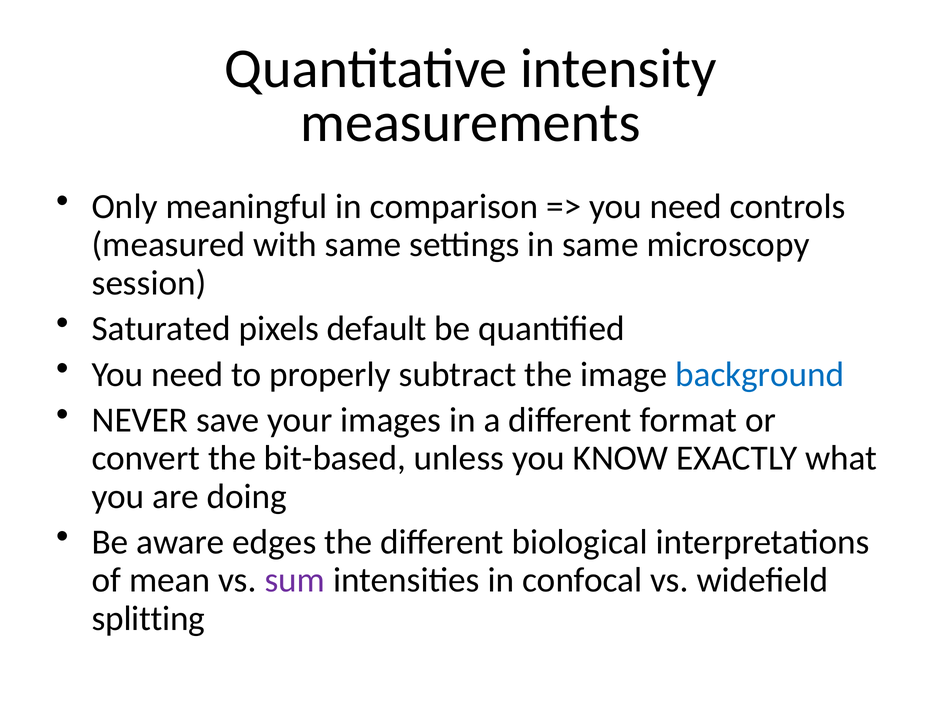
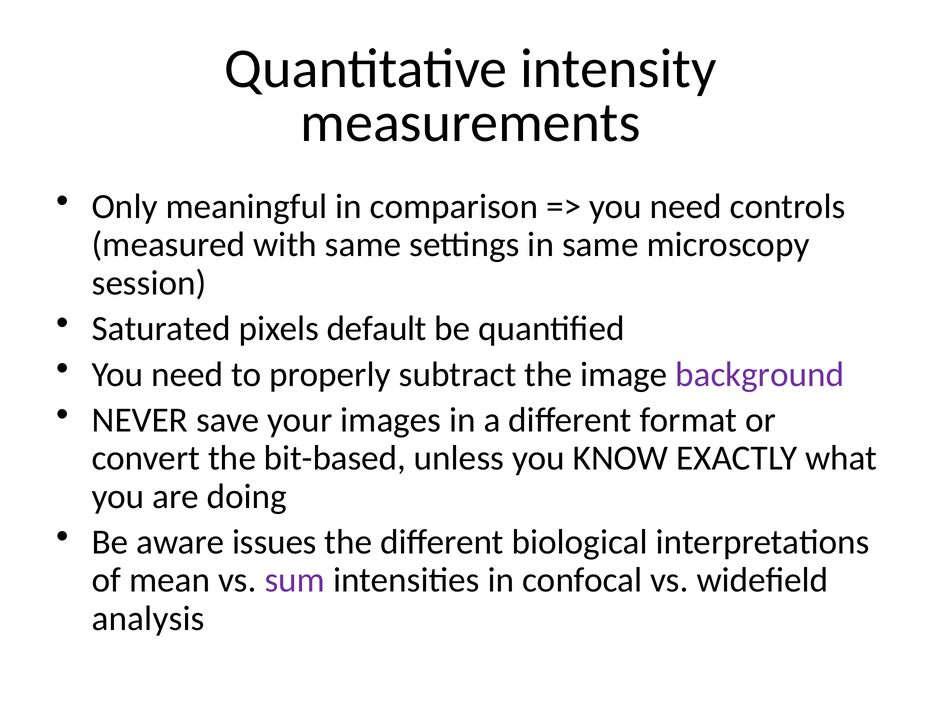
background colour: blue -> purple (760, 374)
edges: edges -> issues (274, 542)
splitting: splitting -> analysis (148, 618)
